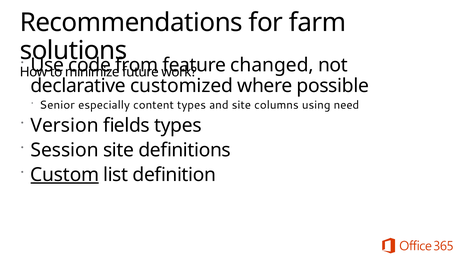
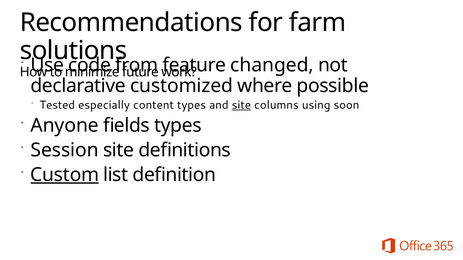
Senior: Senior -> Tested (57, 105)
site underline: none -> present (241, 105)
need: need -> soon (346, 105)
Version: Version -> Anyone (65, 126)
